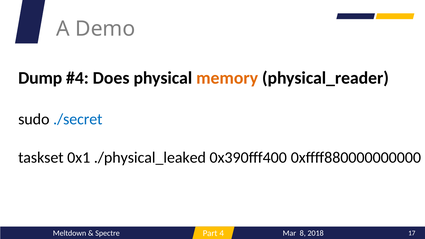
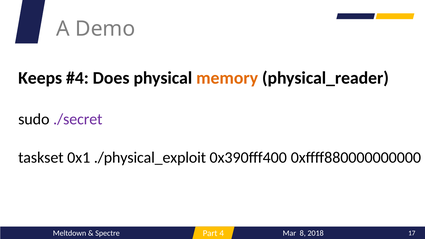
Dump: Dump -> Keeps (40, 78)
./secret colour: blue -> purple (78, 119)
./physical_leaked: ./physical_leaked -> ./physical_exploit (150, 158)
